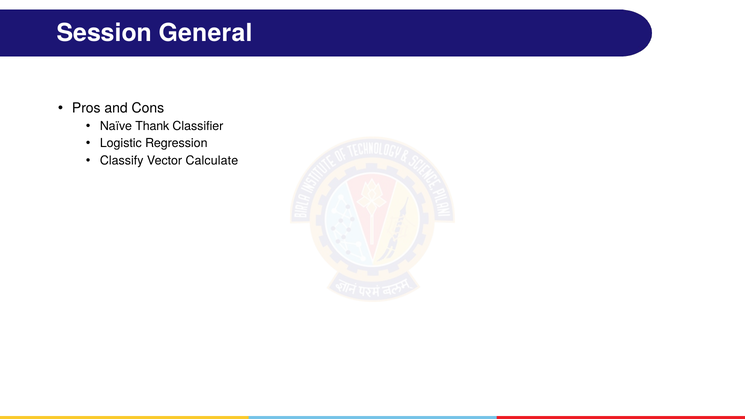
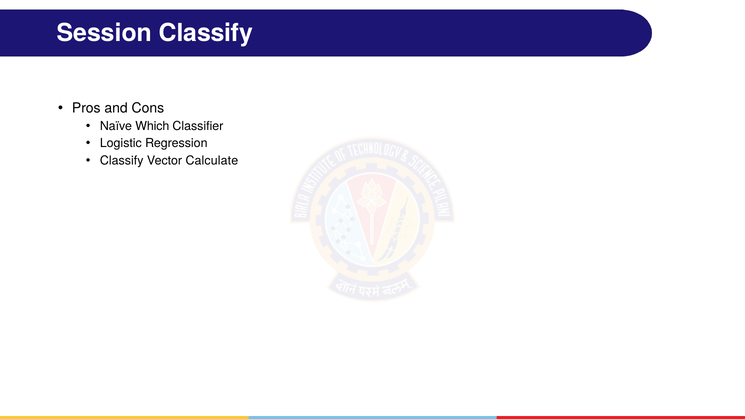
Session General: General -> Classify (206, 33)
Thank: Thank -> Which (152, 126)
